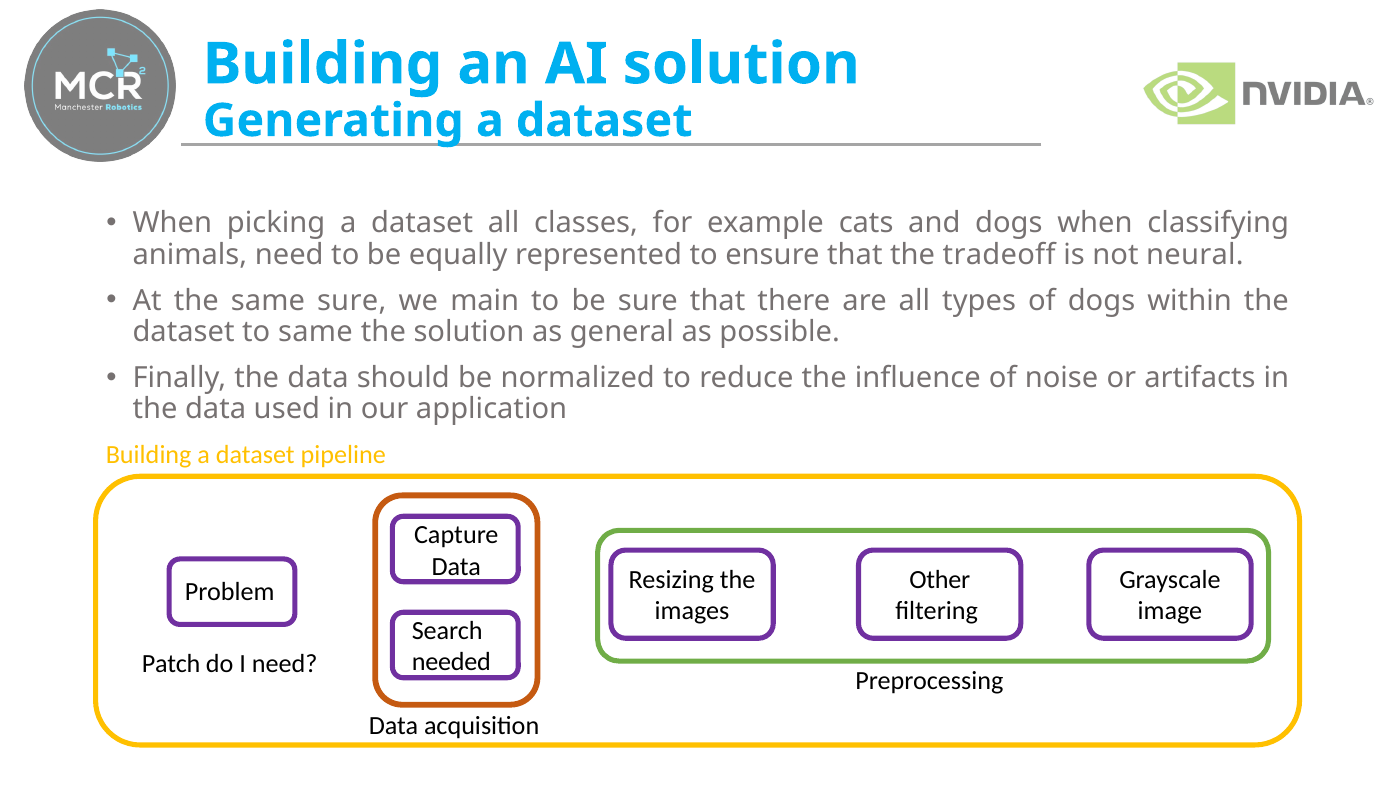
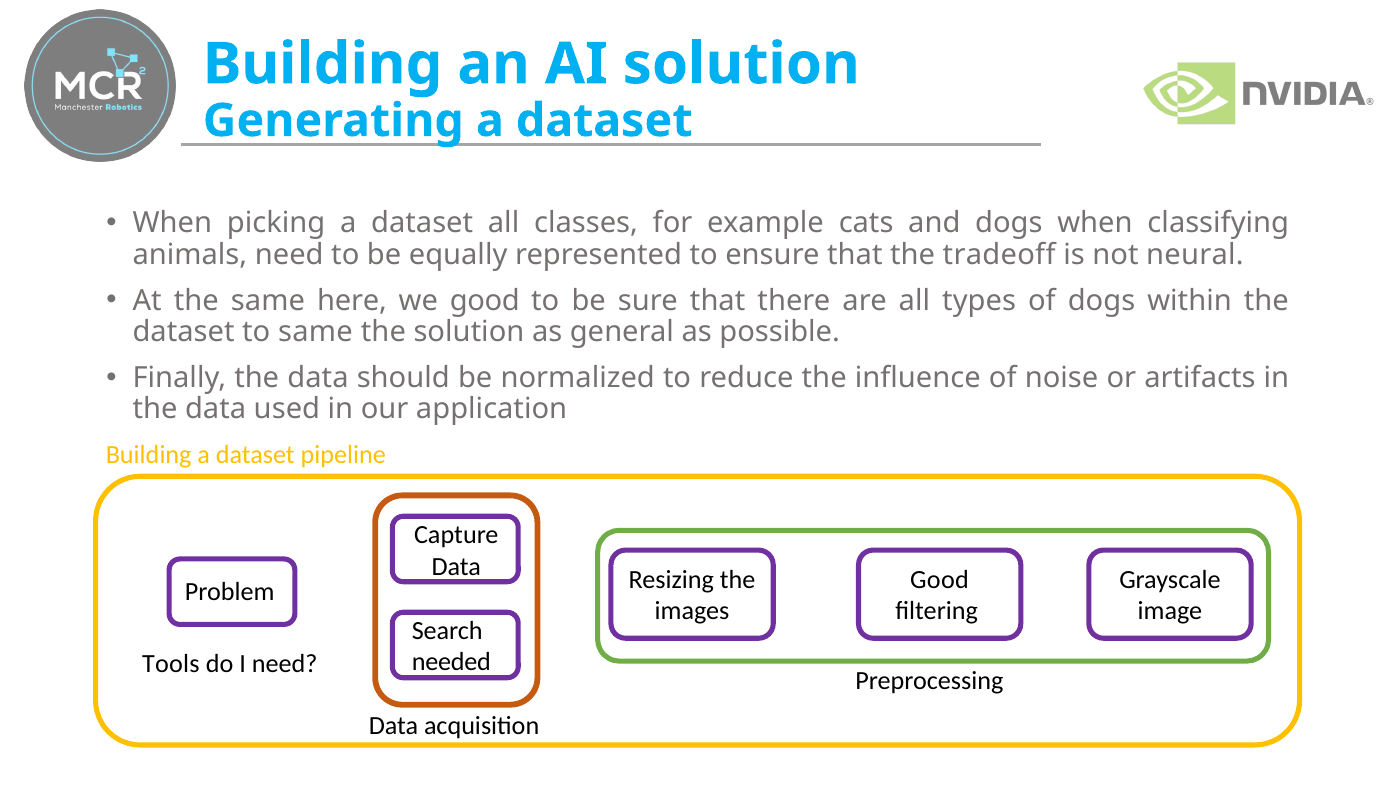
same sure: sure -> here (352, 301)
we main: main -> good (485, 301)
Other: Other -> Good (940, 580)
Patch: Patch -> Tools (171, 664)
